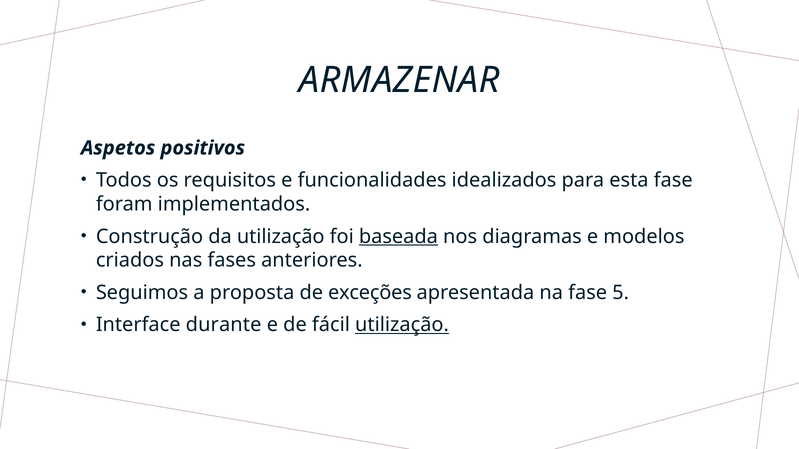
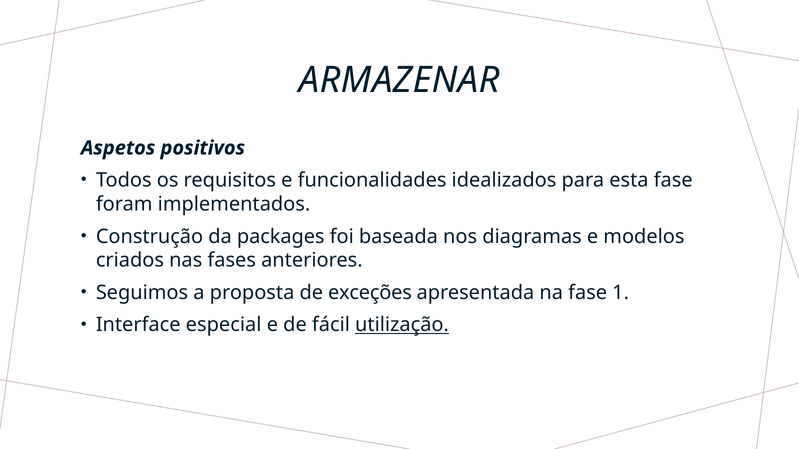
da utilização: utilização -> packages (281, 237)
baseada underline: present -> none (398, 237)
5: 5 -> 1 (621, 293)
durante: durante -> especial (224, 325)
